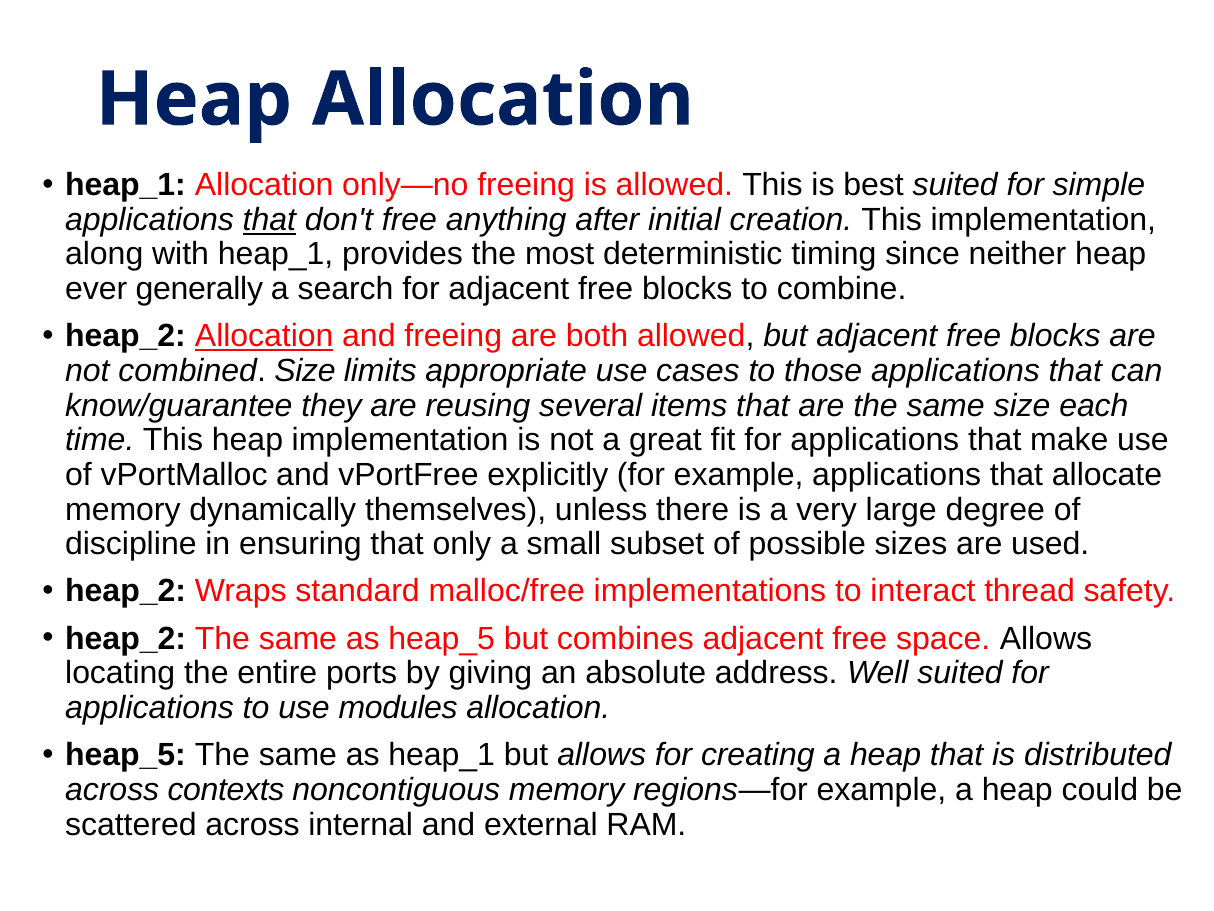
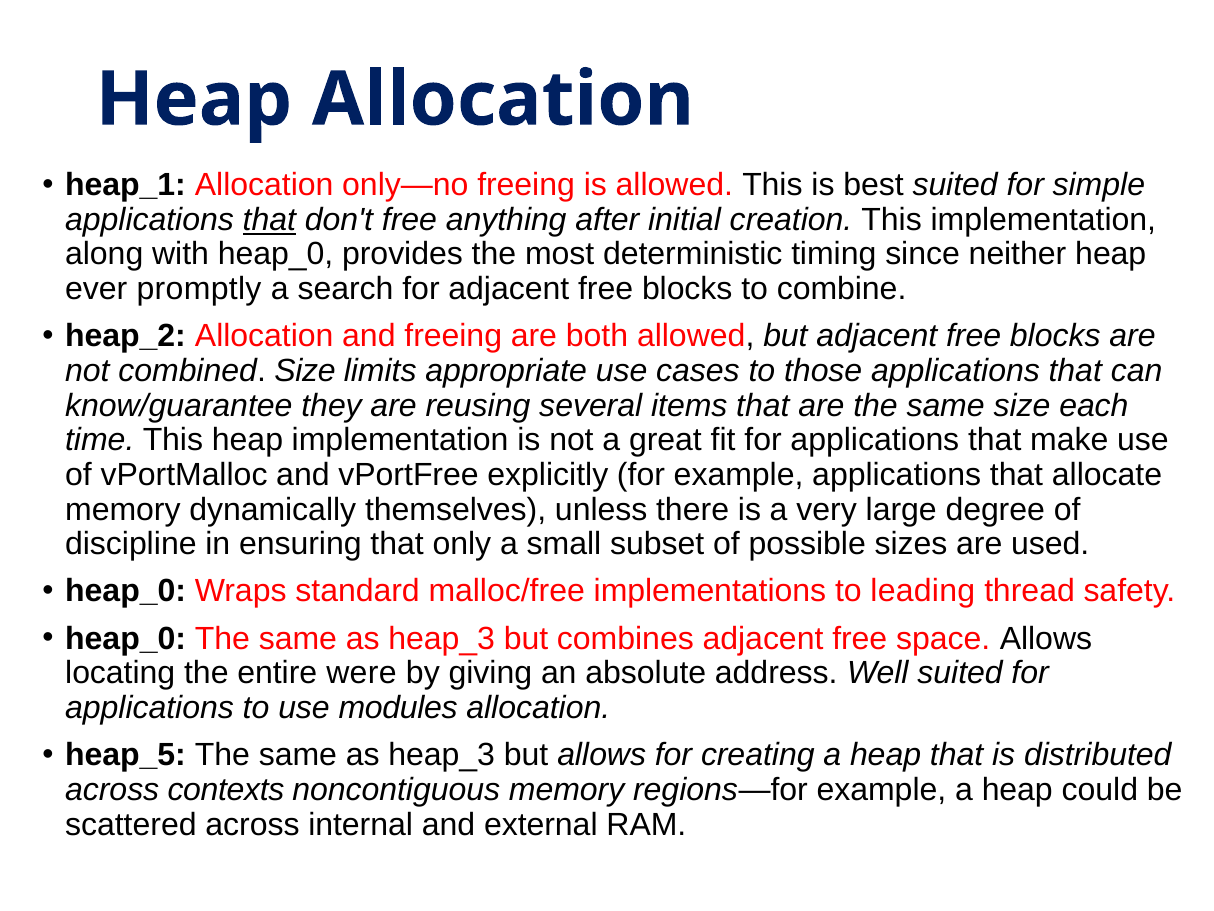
with heap_1: heap_1 -> heap_0 (276, 254)
generally: generally -> promptly (199, 289)
Allocation underline: present -> none (264, 336)
heap_2: heap_2 -> heap_0 (126, 591)
interact: interact -> leading (923, 591)
heap_2: heap_2 -> heap_0 (126, 638)
heap_5: heap_5 -> heap_3 (442, 638)
ports: ports -> were (361, 673)
heap_1: heap_1 -> heap_3 (442, 755)
